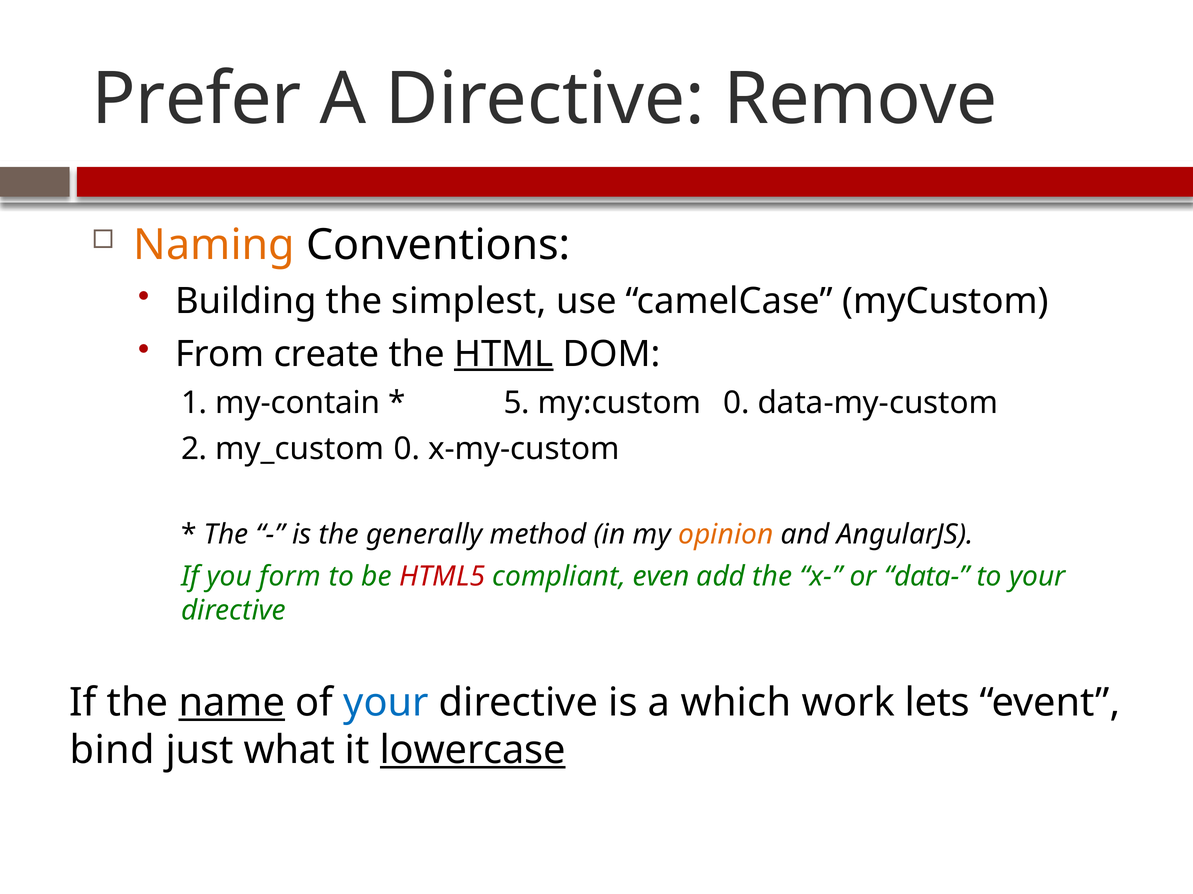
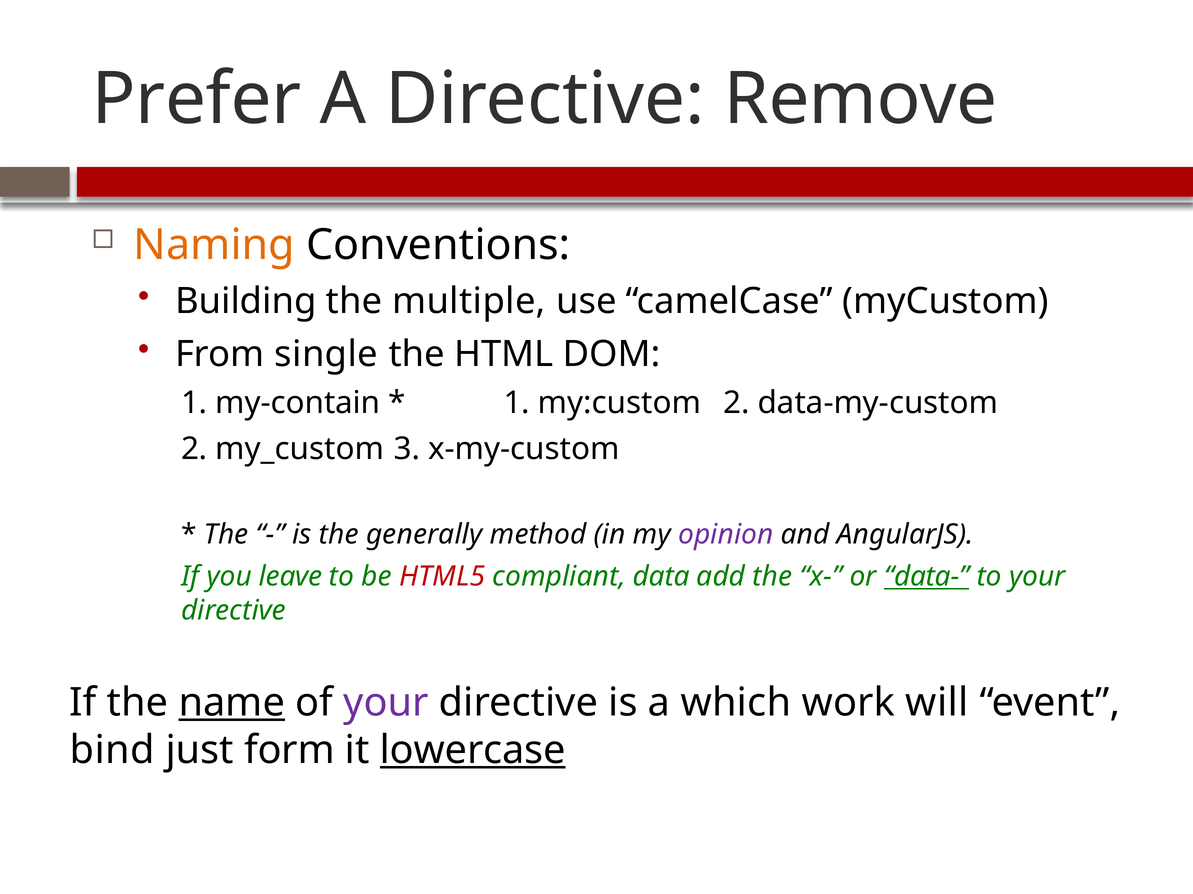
simplest: simplest -> multiple (469, 302)
create: create -> single (326, 354)
HTML underline: present -> none (504, 354)
5: 5 -> 1 (517, 403)
my:custom 0: 0 -> 2 (736, 403)
my_custom 0: 0 -> 3 (407, 449)
opinion colour: orange -> purple (726, 535)
form: form -> leave (290, 577)
even: even -> data (661, 577)
data- underline: none -> present (927, 577)
your colour: blue -> purple (386, 703)
lets: lets -> will (937, 703)
what: what -> form (289, 751)
